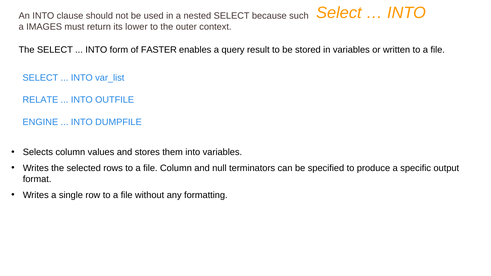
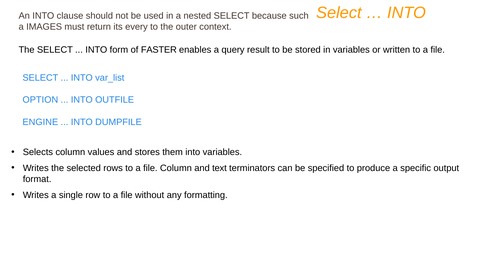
lower: lower -> every (136, 27)
RELATE: RELATE -> OPTION (40, 100)
null: null -> text (219, 168)
